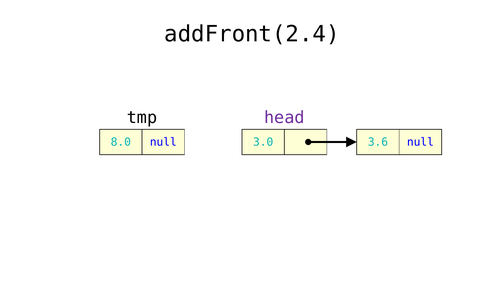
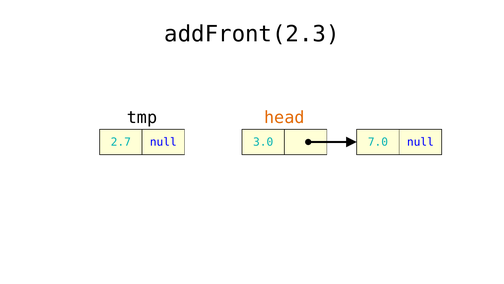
addFront(2.4: addFront(2.4 -> addFront(2.3 (252, 34)
head colour: purple -> orange (284, 117)
8.0: 8.0 -> 2.7 (121, 142)
3.6: 3.6 -> 7.0 (378, 142)
